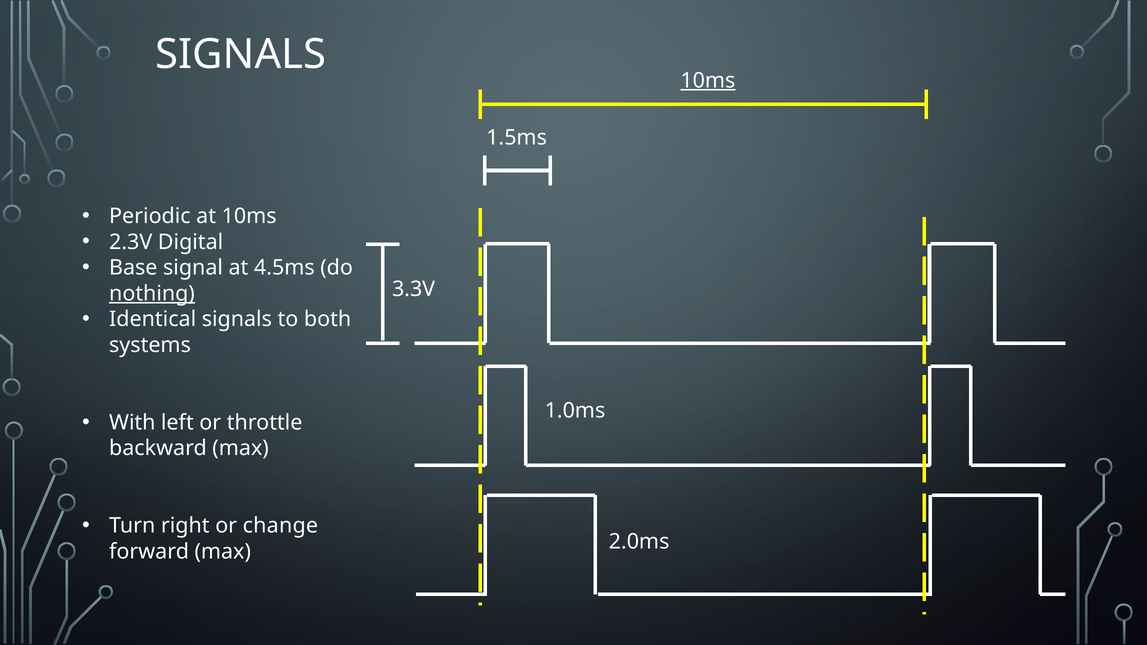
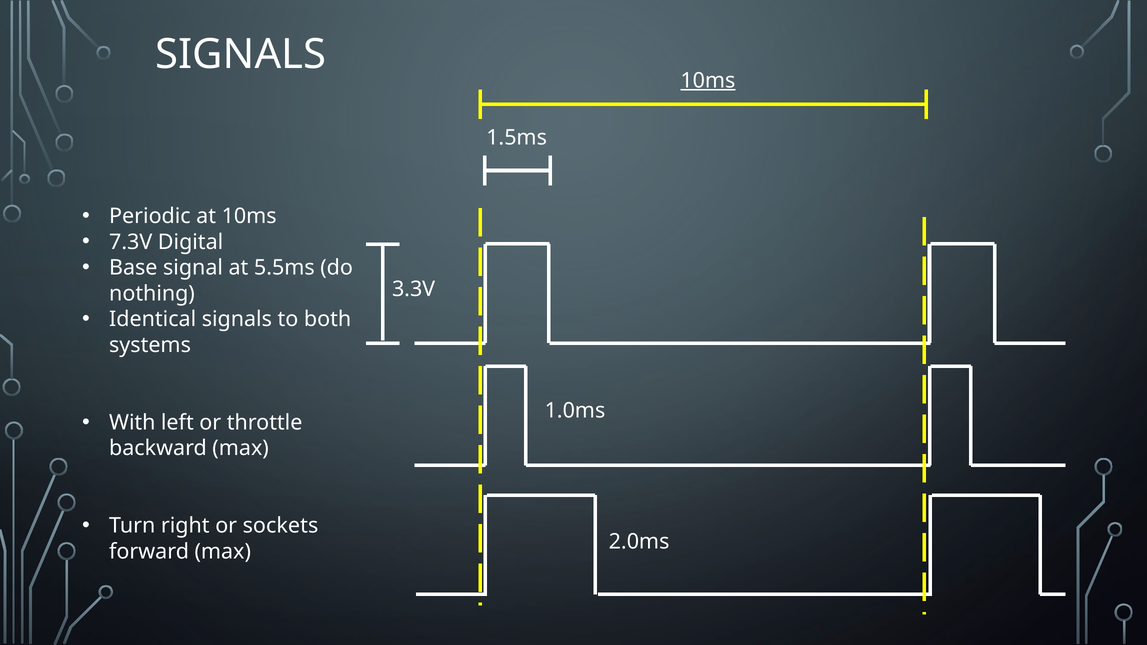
2.3V: 2.3V -> 7.3V (131, 242)
4.5ms: 4.5ms -> 5.5ms (284, 268)
nothing underline: present -> none (152, 294)
change: change -> sockets (280, 526)
